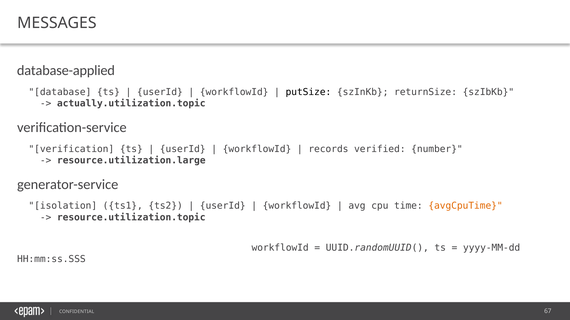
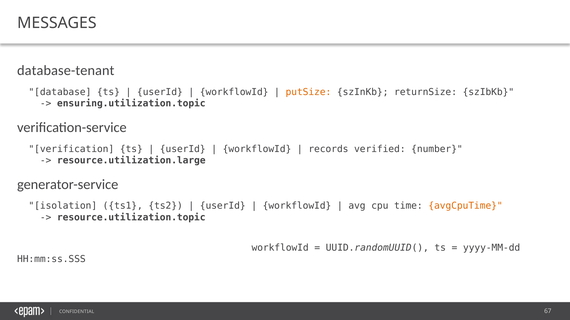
database-applied: database-applied -> database-tenant (66, 71)
putSize colour: black -> orange (308, 92)
actually.utilization.topic: actually.utilization.topic -> ensuring.utilization.topic (131, 104)
